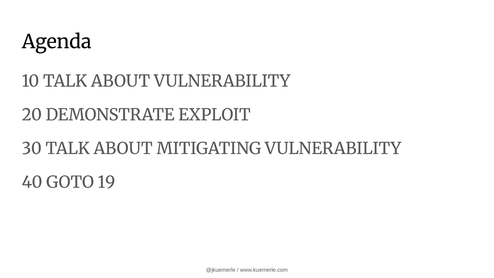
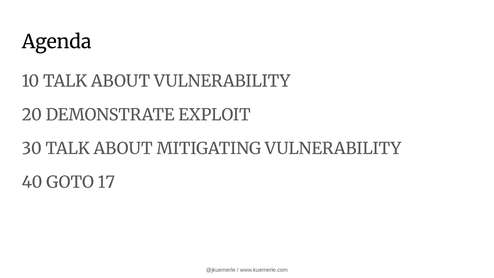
19: 19 -> 17 (106, 182)
